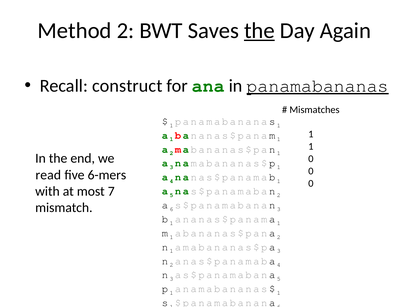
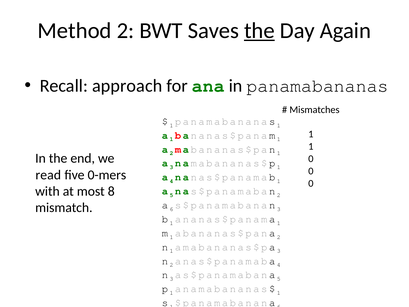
construct: construct -> approach (127, 86)
panamabananas underline: present -> none (318, 86)
6-mers: 6-mers -> 0-mers (107, 175)
7: 7 -> 8 (111, 191)
